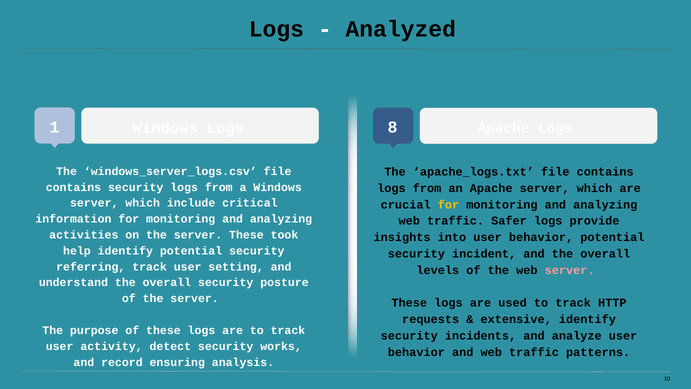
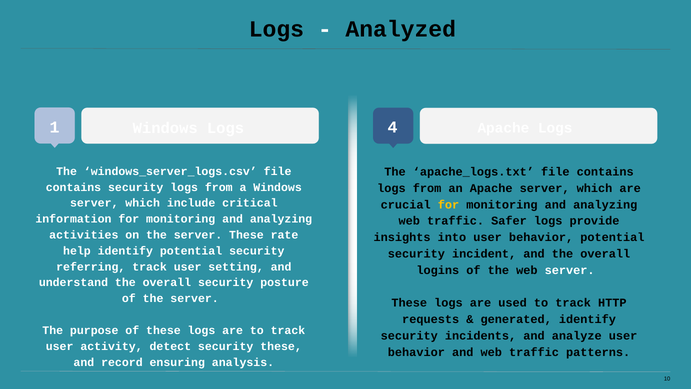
8: 8 -> 4 (393, 127)
took: took -> rate (284, 235)
levels: levels -> logins (438, 270)
server colour: pink -> white (570, 270)
extensive: extensive -> generated (516, 319)
security works: works -> these (281, 346)
